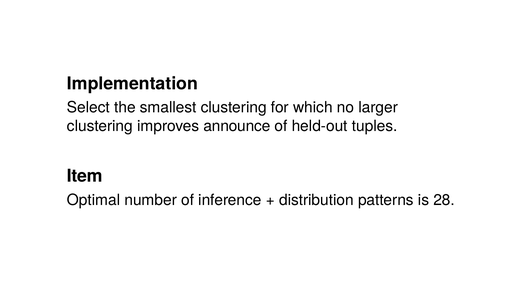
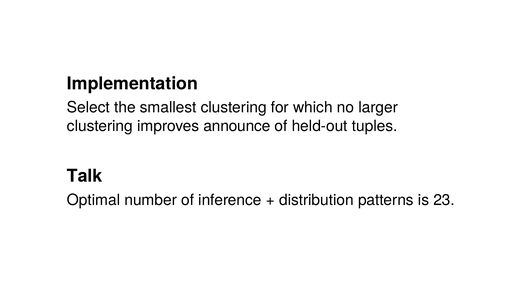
Item: Item -> Talk (85, 176)
28: 28 -> 23 (444, 200)
